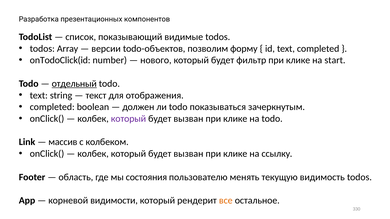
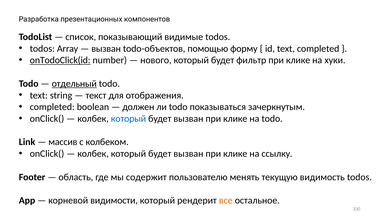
версии: версии -> вызван (106, 49)
позволим: позволим -> помощью (208, 49)
onTodoClick(id underline: none -> present (60, 60)
start: start -> хуки (335, 60)
который colour: purple -> blue (128, 119)
состояния: состояния -> содержит (146, 177)
